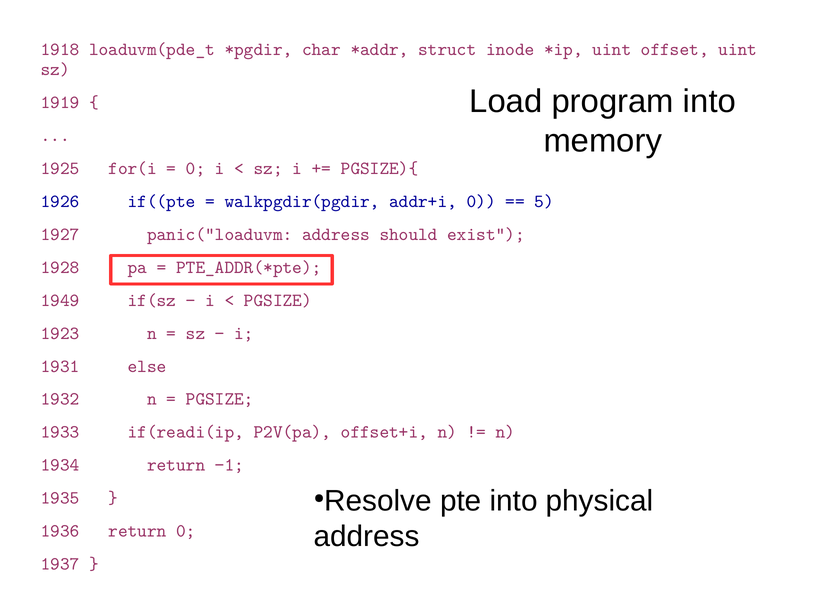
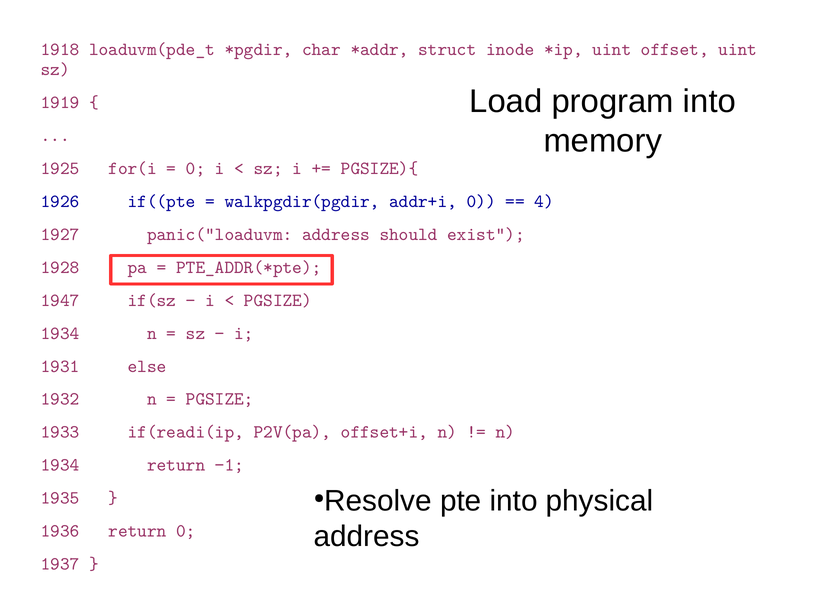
5: 5 -> 4 (544, 201)
1949: 1949 -> 1947 (60, 300)
1923: 1923 -> 1934 (60, 333)
